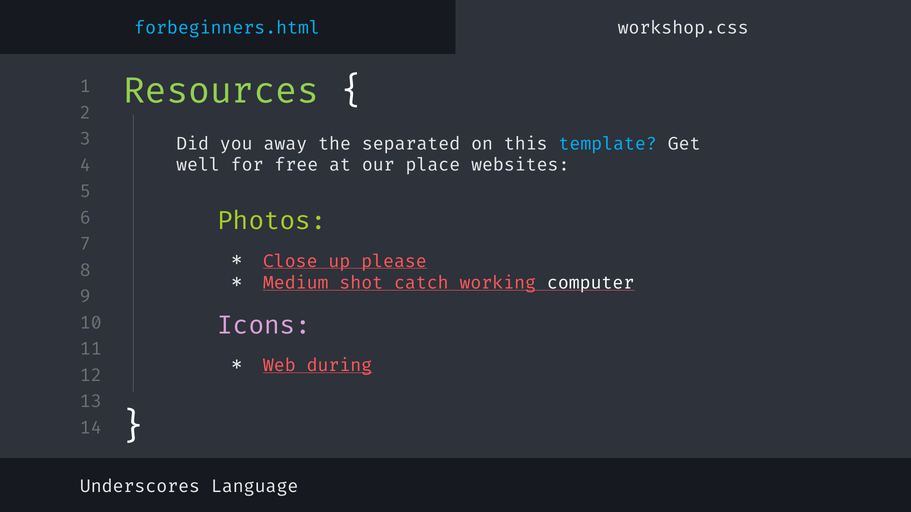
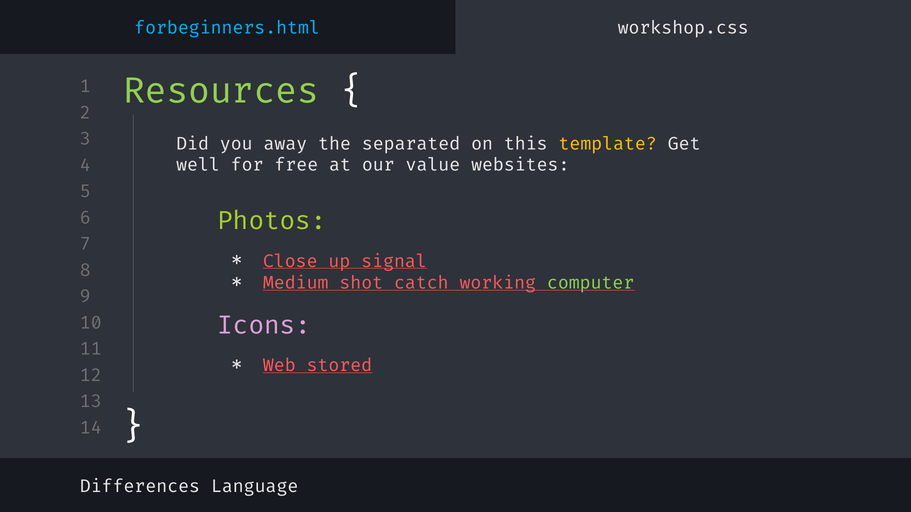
template colour: light blue -> yellow (608, 144)
place: place -> value (433, 165)
please: please -> signal (394, 261)
computer colour: white -> light green (591, 283)
during: during -> stored (339, 366)
Underscores: Underscores -> Differences (140, 487)
